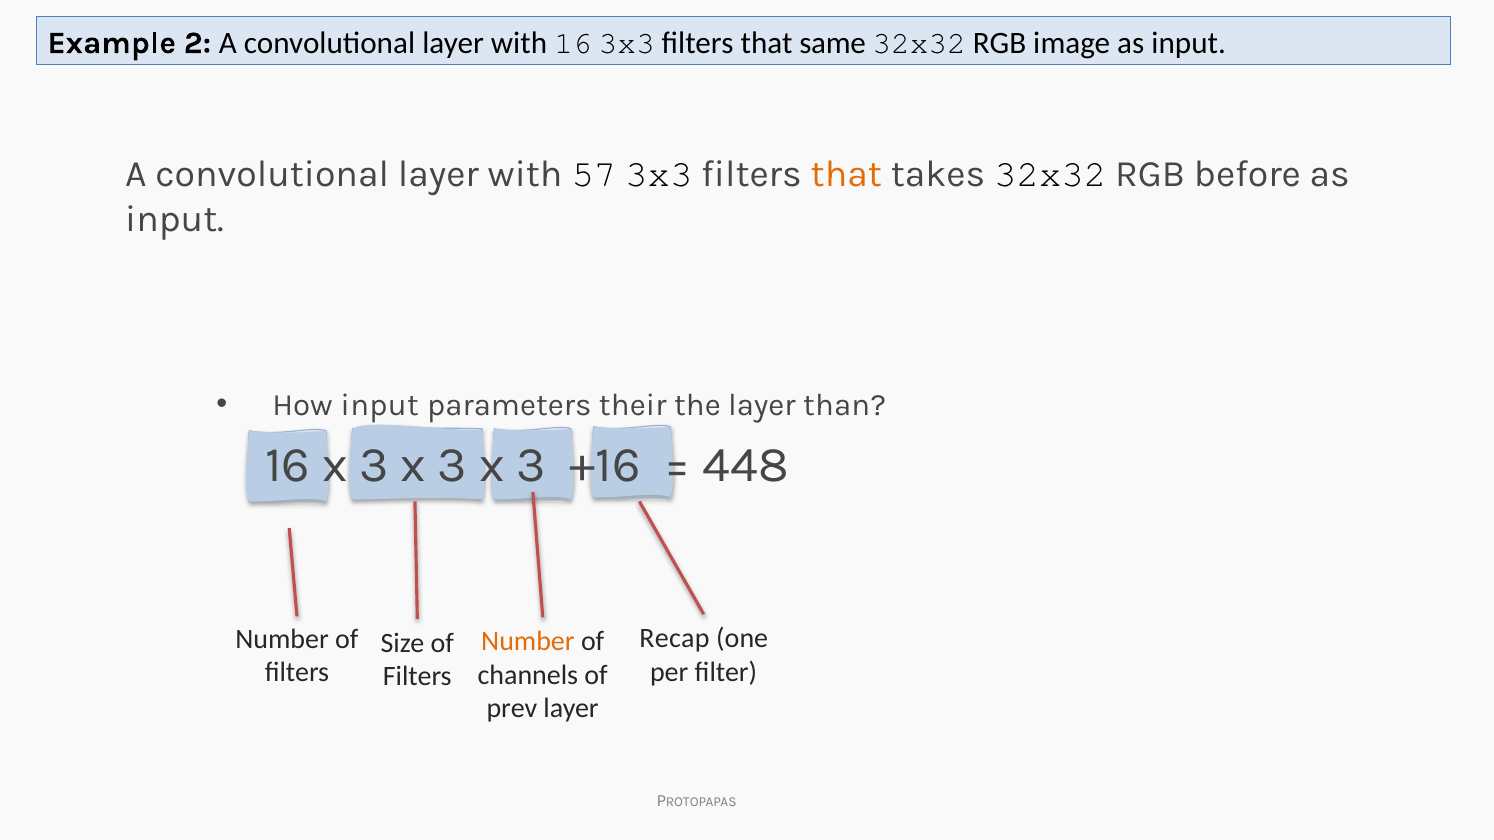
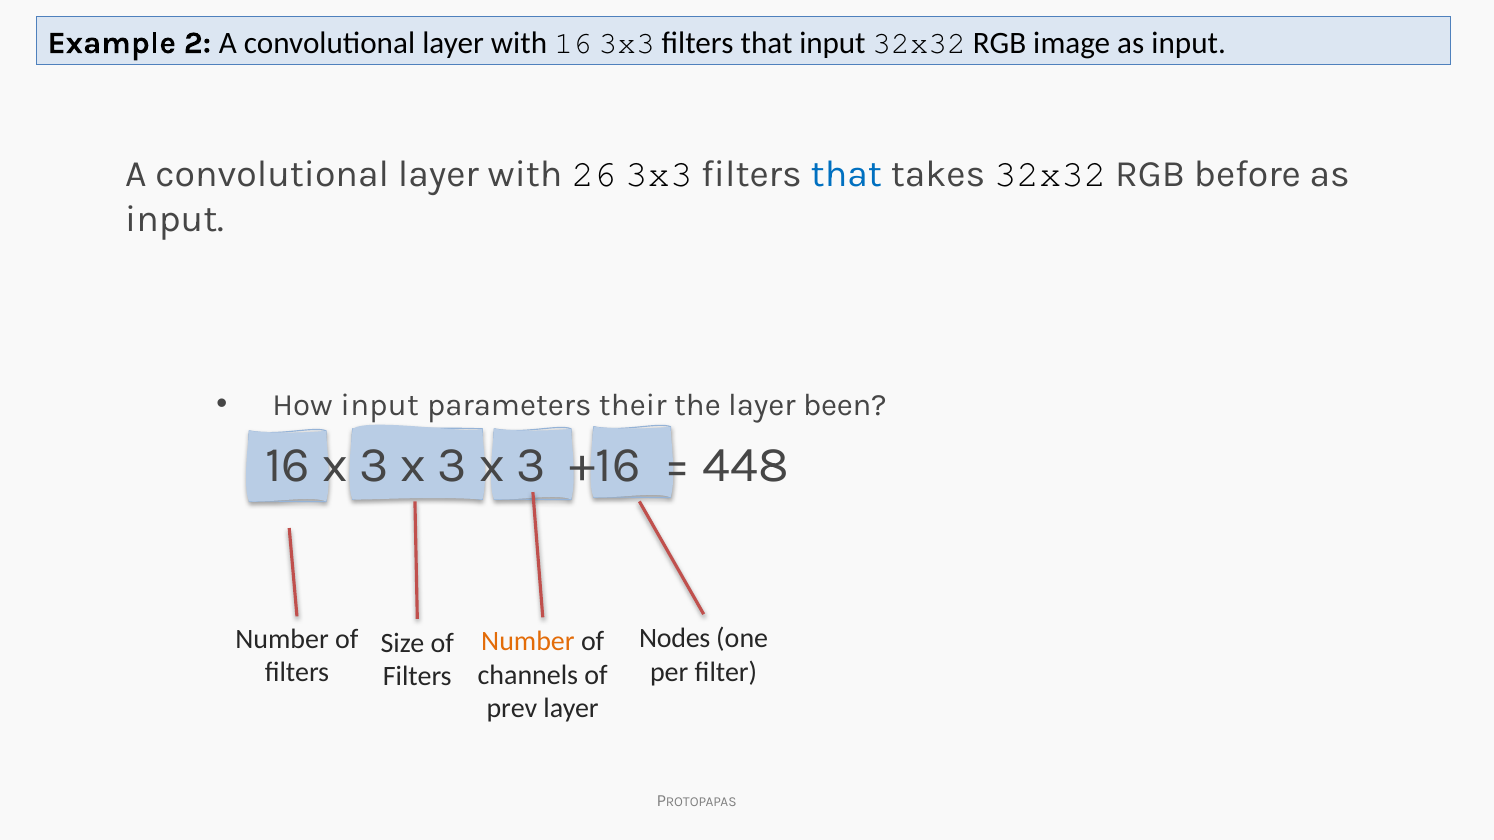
that same: same -> input (832, 43)
57: 57 -> 26 (594, 174)
that colour: orange -> blue (846, 174)
than: than -> been (845, 405)
Recap: Recap -> Nodes (675, 639)
